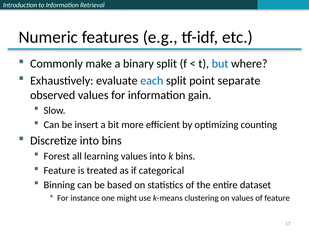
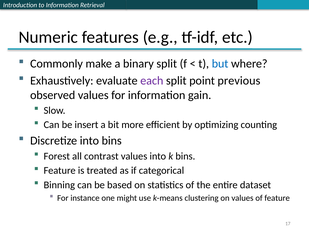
each colour: blue -> purple (152, 81)
separate: separate -> previous (239, 81)
learning: learning -> contrast (101, 156)
